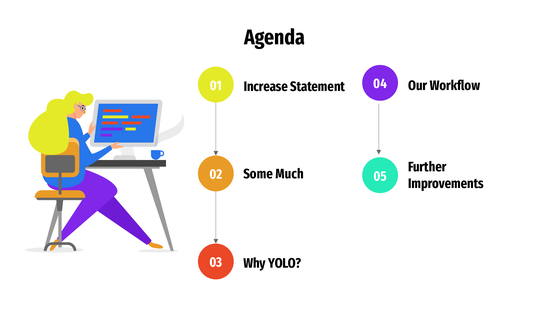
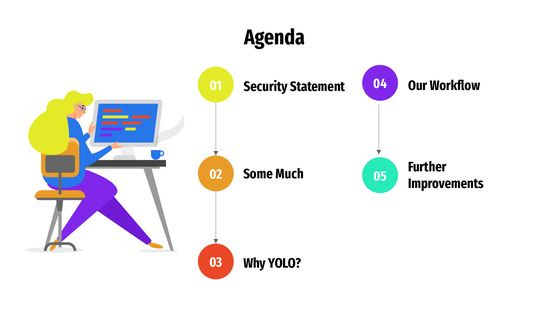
Increase: Increase -> Security (266, 87)
